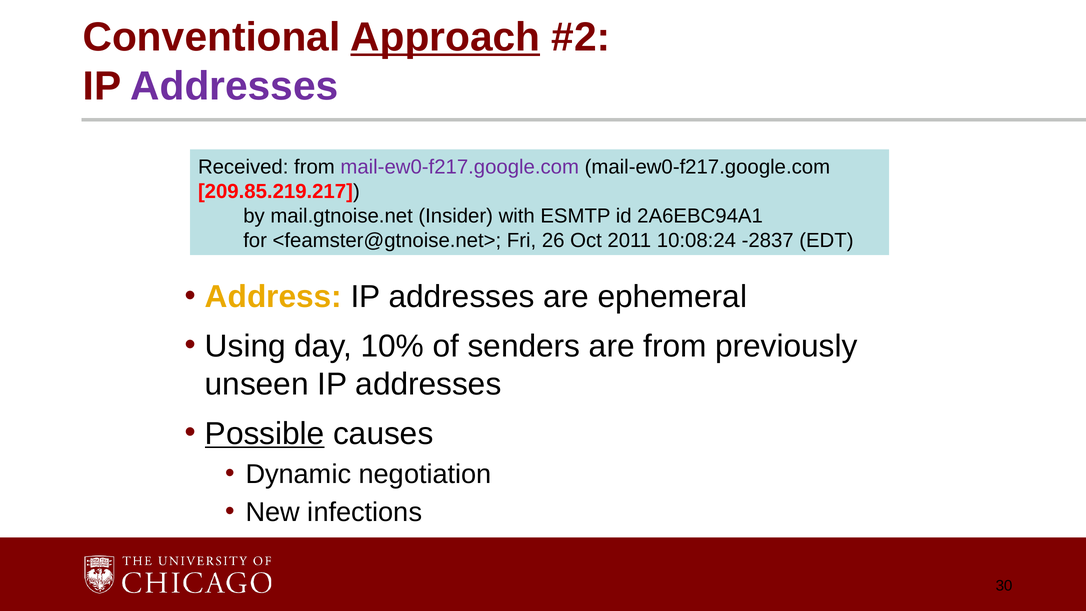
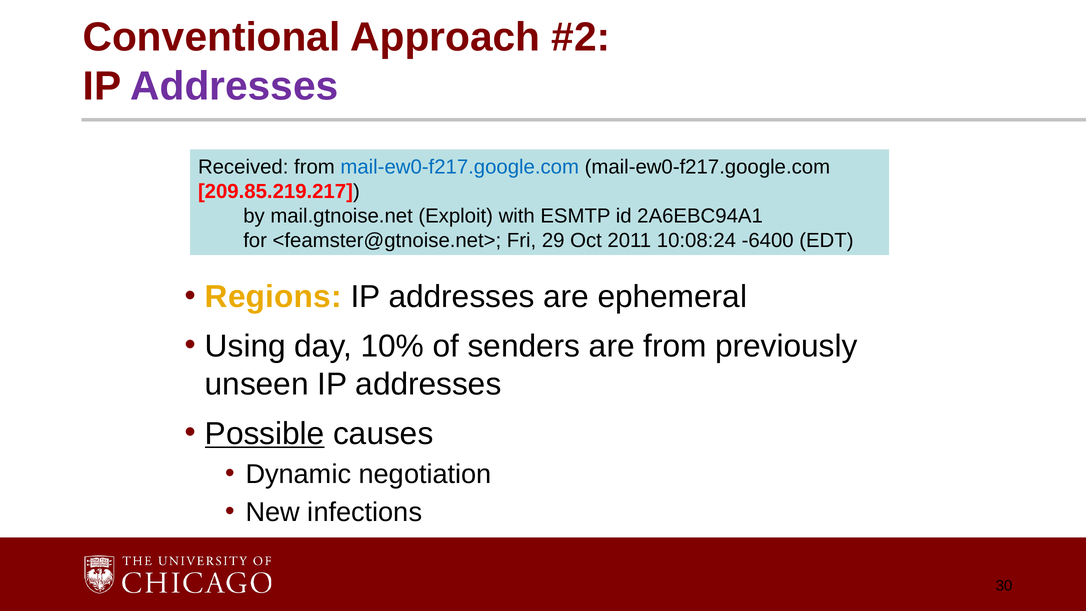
Approach underline: present -> none (445, 37)
mail-ew0-f217.google.com colour: purple -> blue (460, 167)
Insider: Insider -> Exploit (456, 216)
26: 26 -> 29 (553, 240)
-2837: -2837 -> -6400 (768, 240)
Address: Address -> Regions (273, 297)
